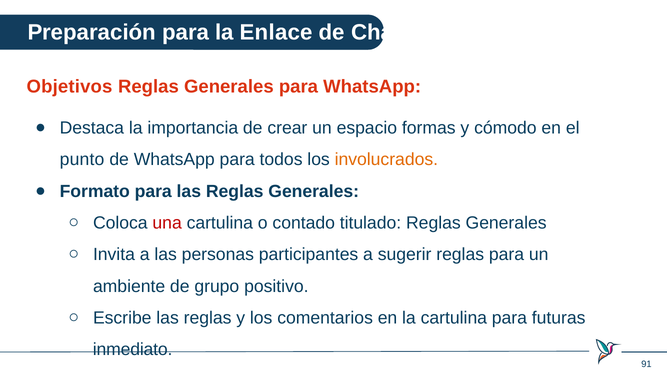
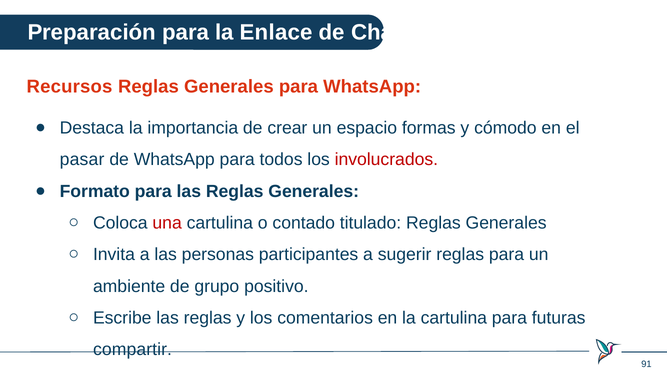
Objetivos: Objetivos -> Recursos (69, 87)
punto: punto -> pasar (82, 160)
involucrados colour: orange -> red (386, 160)
inmediato: inmediato -> compartir (132, 350)
